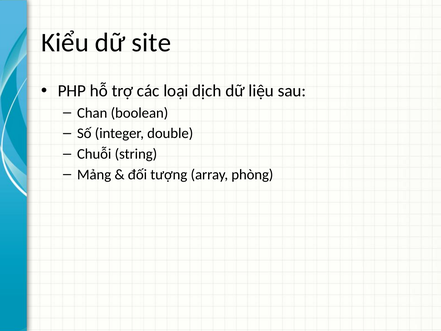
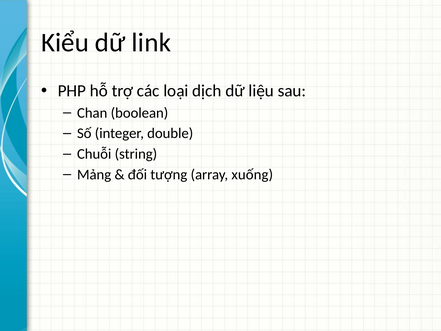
site: site -> link (151, 42)
phòng: phòng -> xuống (252, 174)
